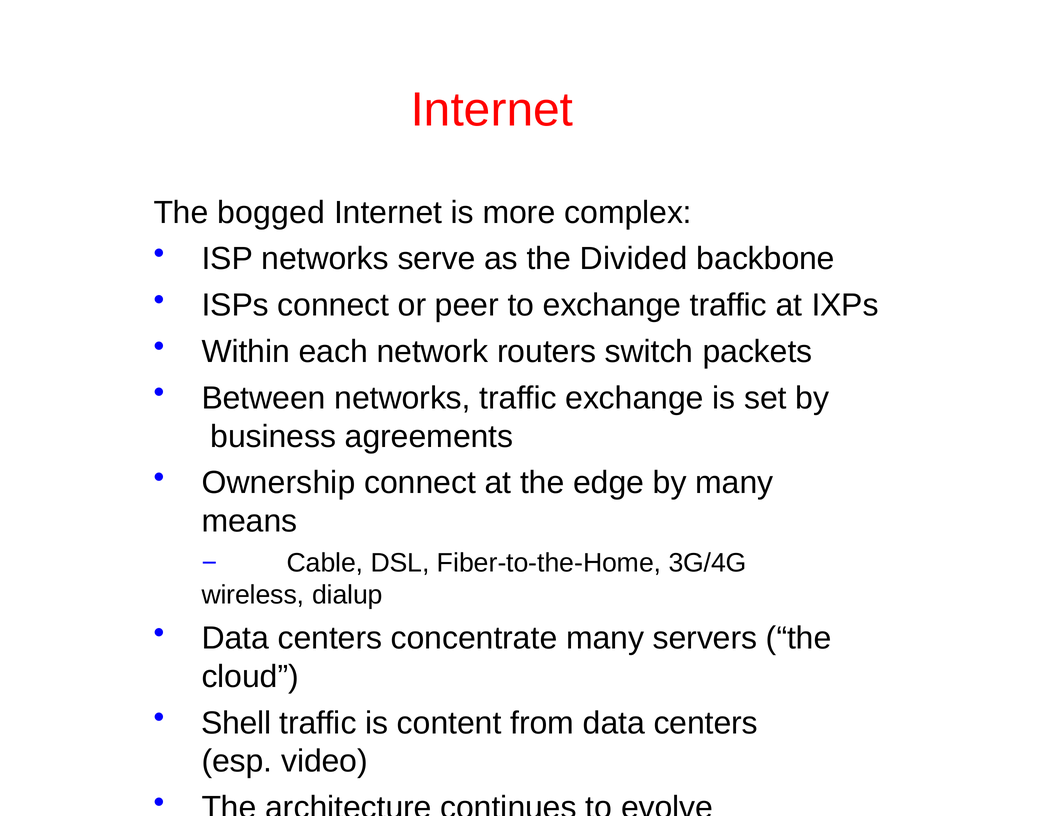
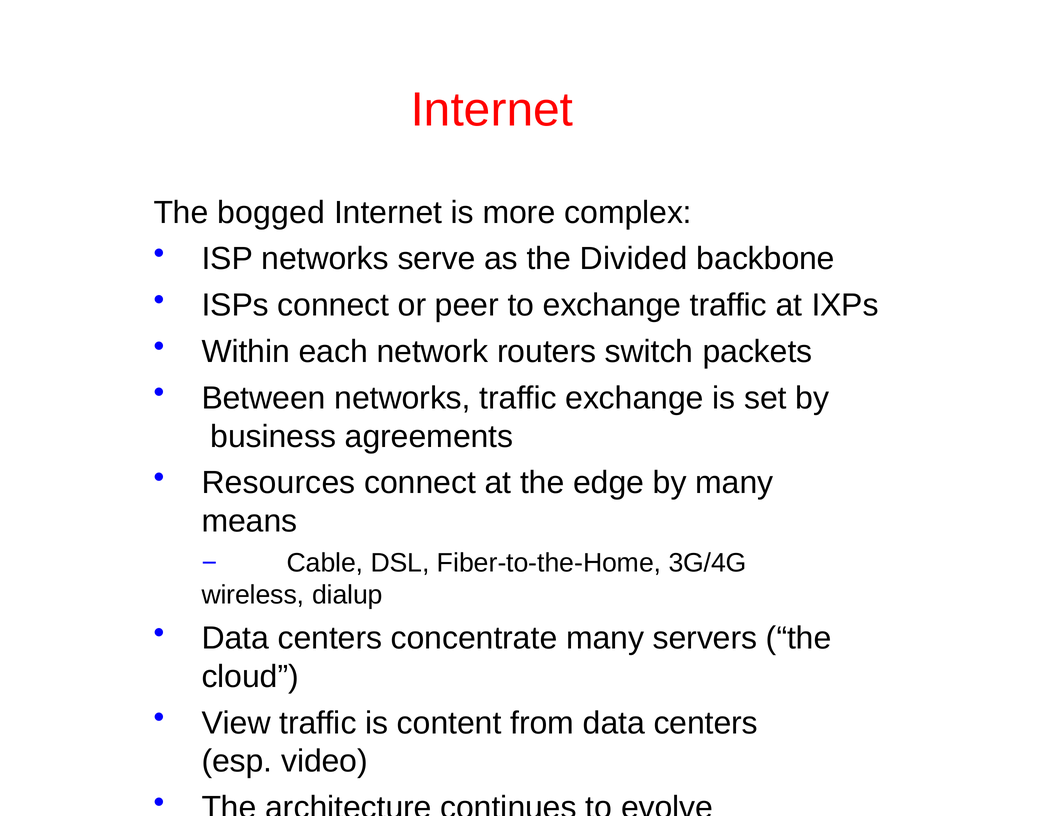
Ownership: Ownership -> Resources (279, 483)
Shell: Shell -> View (236, 723)
